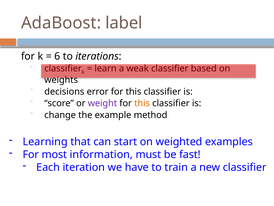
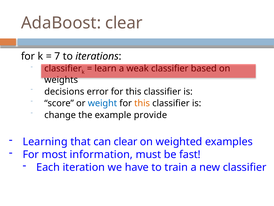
AdaBoost label: label -> clear (124, 23)
6: 6 -> 7 (57, 56)
weight colour: purple -> blue (102, 103)
method: method -> provide (150, 115)
can start: start -> clear (126, 141)
